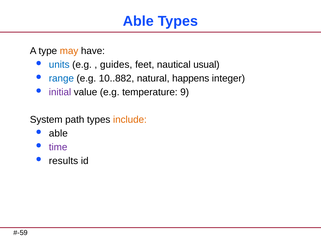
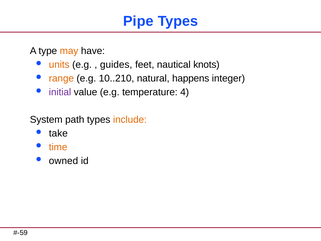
Able: Able -> Pipe (138, 21)
units colour: blue -> orange (59, 65)
usual: usual -> knots (206, 65)
range colour: blue -> orange (61, 78)
10..882: 10..882 -> 10..210 (116, 78)
9: 9 -> 4 (185, 92)
able: able -> take (58, 133)
time colour: purple -> orange (58, 147)
results: results -> owned (63, 161)
